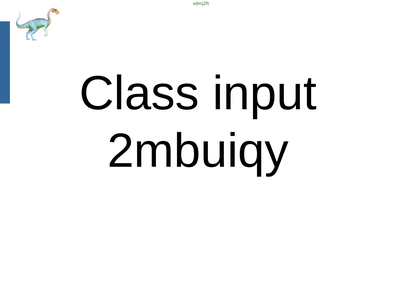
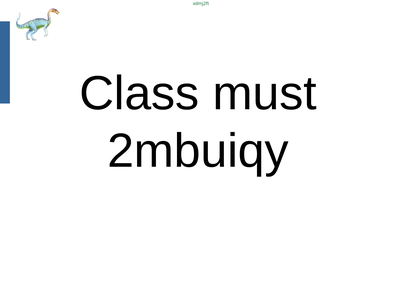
input: input -> must (265, 93)
